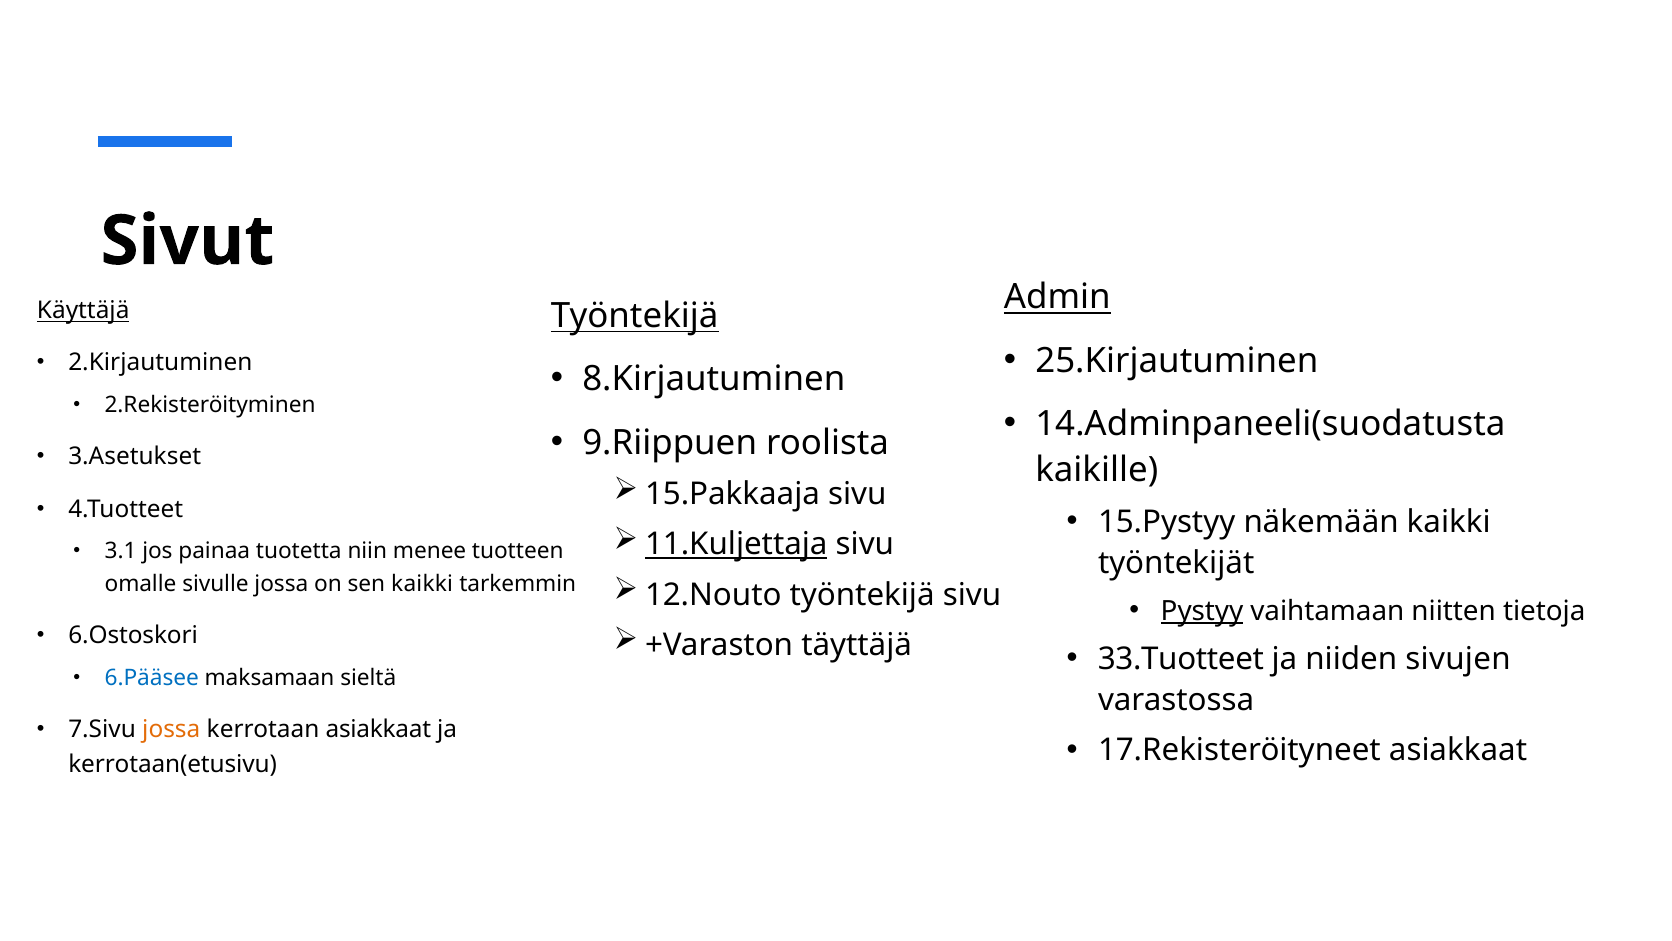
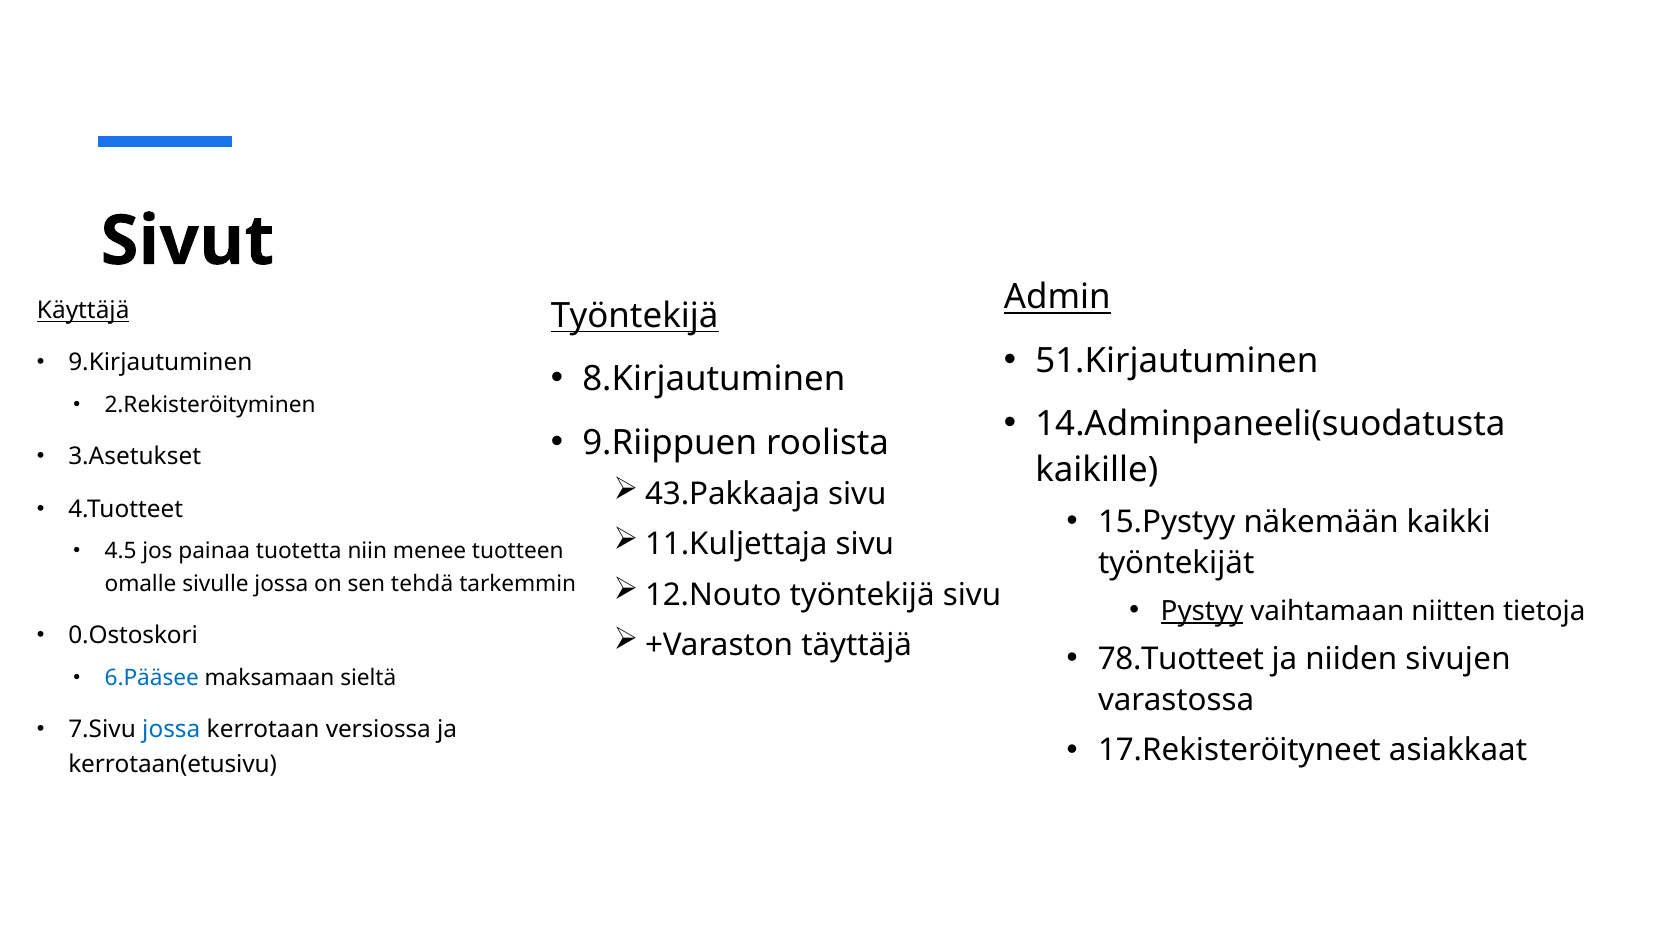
25.Kirjautuminen: 25.Kirjautuminen -> 51.Kirjautuminen (1177, 361)
2.Kirjautuminen: 2.Kirjautuminen -> 9.Kirjautuminen (160, 363)
15.Pakkaaja: 15.Pakkaaja -> 43.Pakkaaja (732, 494)
11.Kuljettaja underline: present -> none (736, 544)
3.1: 3.1 -> 4.5 (121, 551)
sen kaikki: kaikki -> tehdä (422, 584)
6.Ostoskori: 6.Ostoskori -> 0.Ostoskori (133, 635)
33.Tuotteet: 33.Tuotteet -> 78.Tuotteet (1181, 659)
jossa colour: orange -> blue (171, 729)
kerrotaan asiakkaat: asiakkaat -> versiossa (378, 729)
